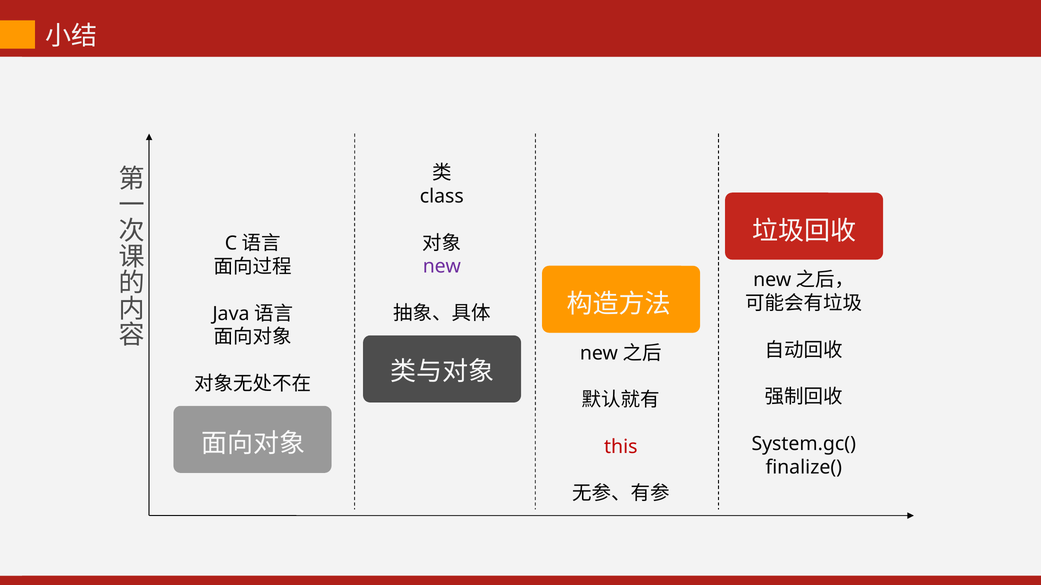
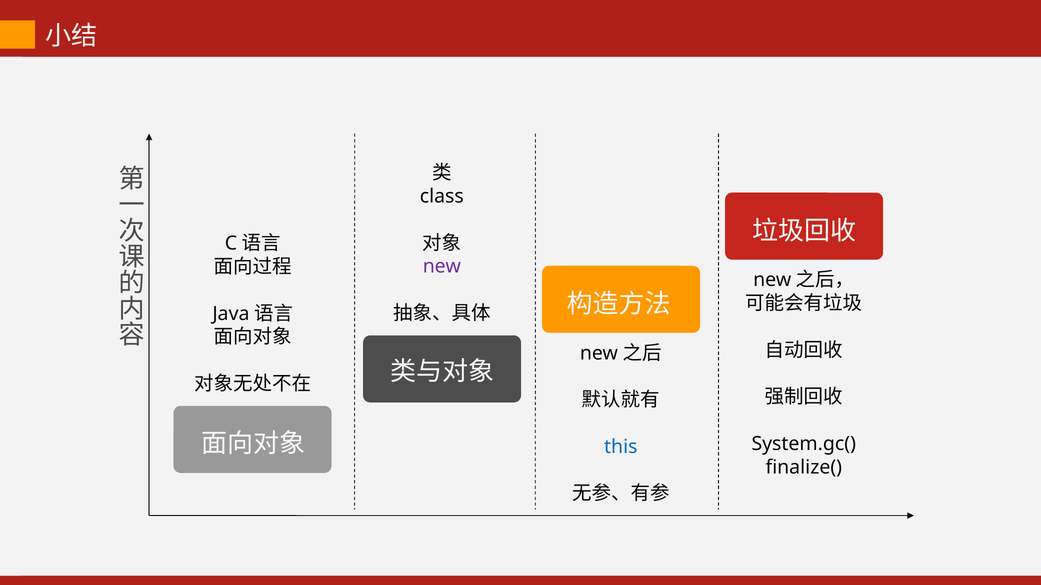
this colour: red -> blue (621, 447)
